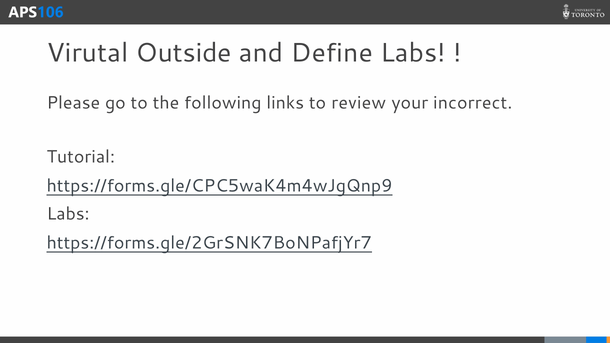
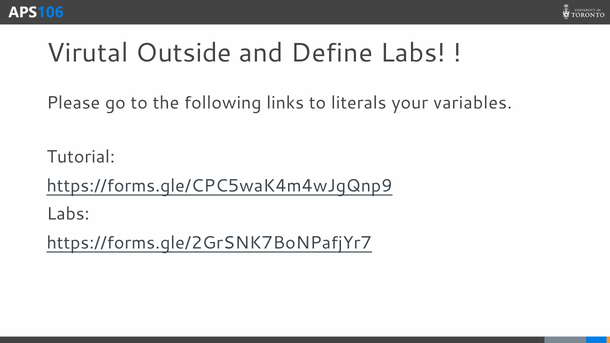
review: review -> literals (359, 103)
incorrect: incorrect -> variables (473, 103)
